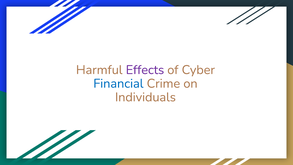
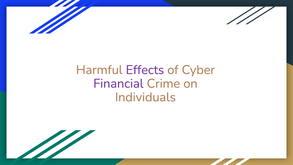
Financial colour: blue -> purple (118, 83)
